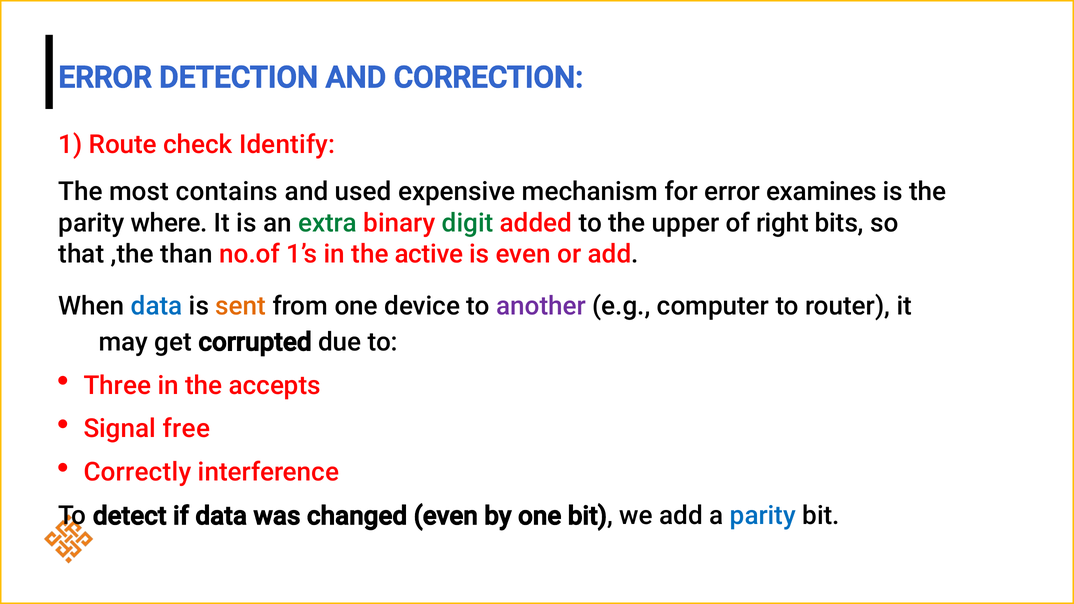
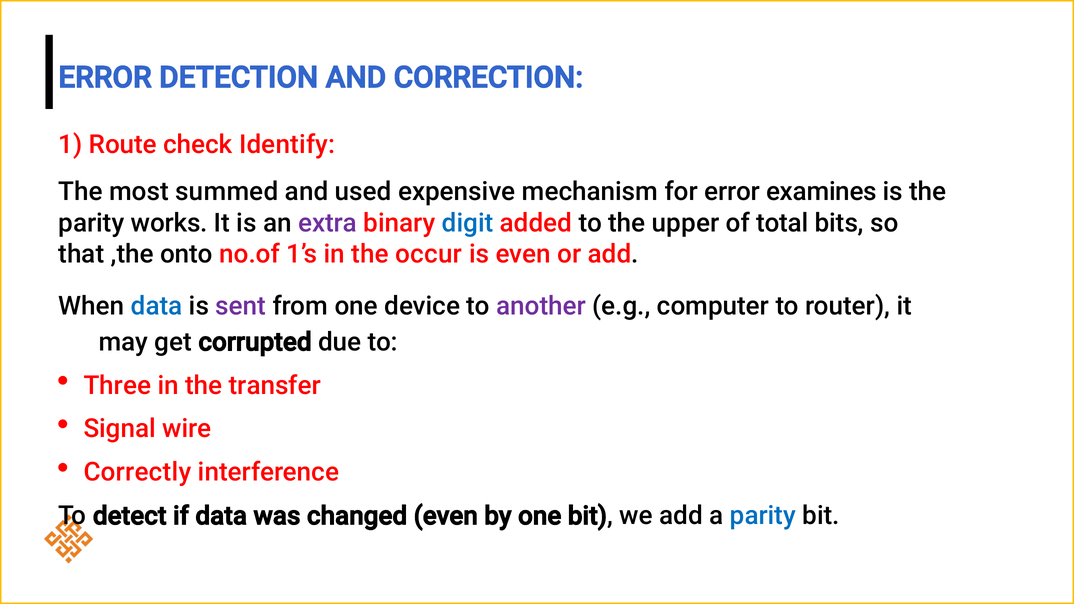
contains: contains -> summed (227, 192)
where: where -> works (169, 223)
extra colour: green -> purple (328, 223)
digit colour: green -> blue (468, 223)
right: right -> total (782, 223)
than: than -> onto (186, 254)
active: active -> occur (429, 254)
sent colour: orange -> purple (241, 306)
accepts: accepts -> transfer (275, 385)
free: free -> wire (187, 429)
